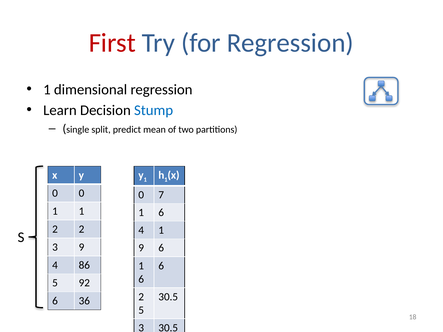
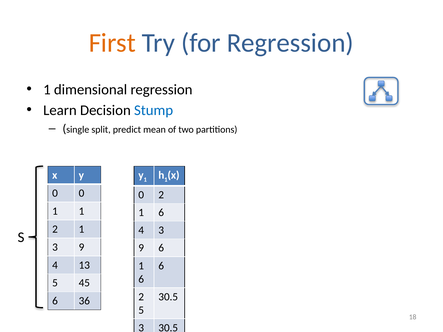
First colour: red -> orange (112, 43)
0 7: 7 -> 2 (161, 195)
2: 2 -> 1 (82, 229)
4 1: 1 -> 3 (161, 230)
86: 86 -> 13 (84, 265)
92: 92 -> 45 (84, 283)
